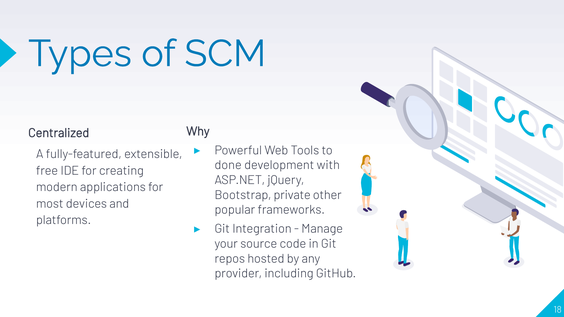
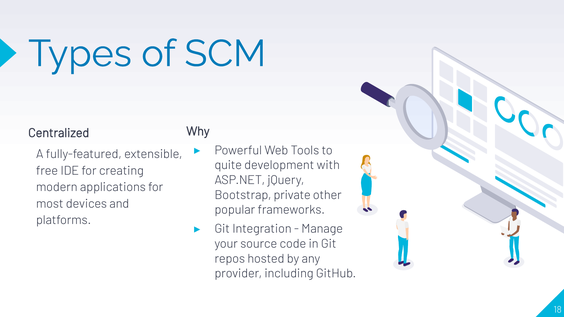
done: done -> quite (228, 165)
